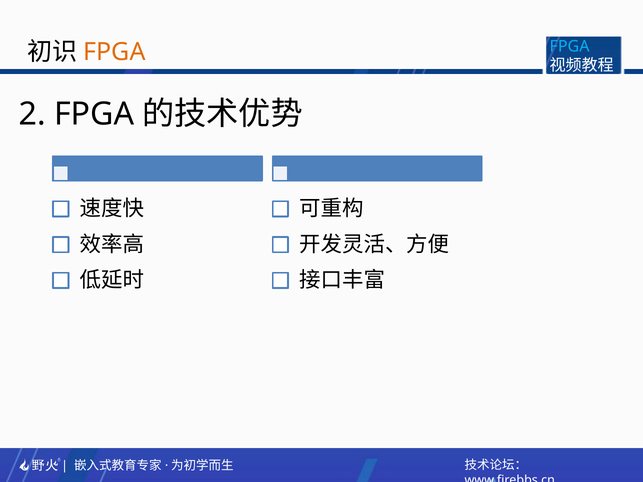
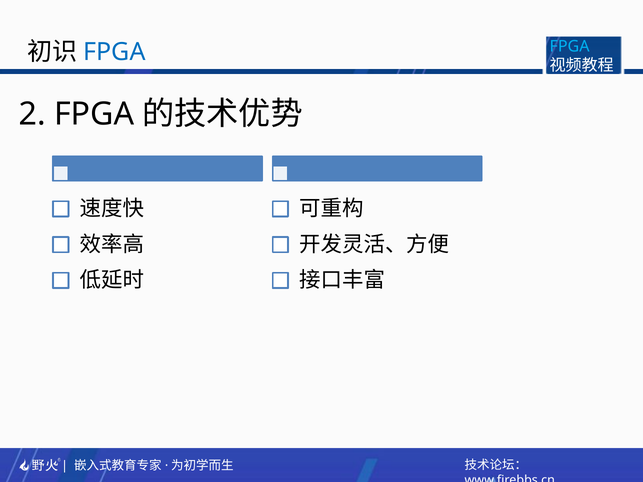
FPGA colour: orange -> blue (114, 52)
